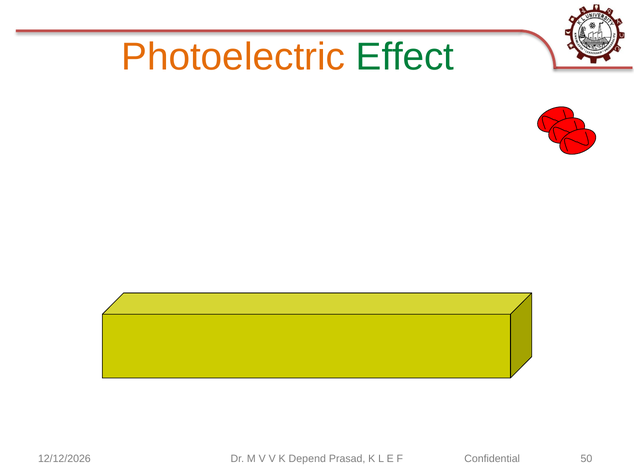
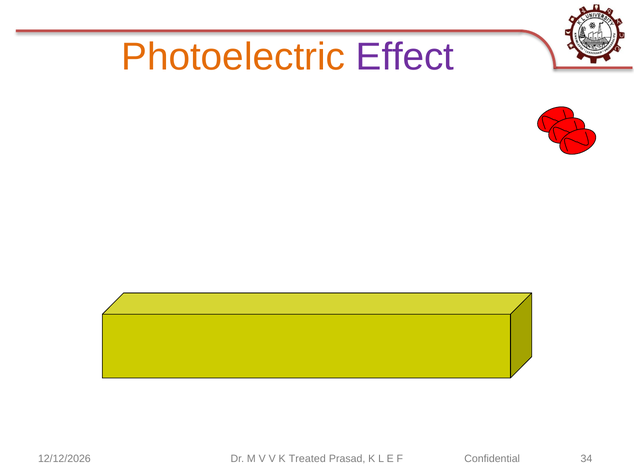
Effect colour: green -> purple (405, 57)
Depend: Depend -> Treated (307, 458)
50: 50 -> 34 (586, 458)
